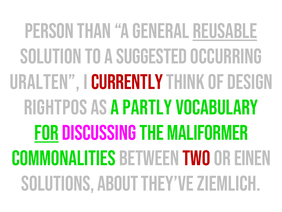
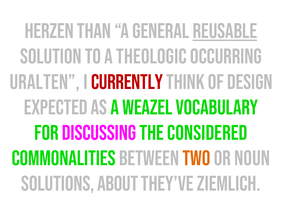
Person: Person -> Herzen (49, 31)
suggested: suggested -> theologic (151, 56)
rightpos: rightpos -> expected (56, 107)
partly: partly -> weazel (147, 107)
for underline: present -> none (46, 133)
maliformer: maliformer -> considered (207, 133)
two colour: red -> orange (196, 158)
einen: einen -> noun (252, 158)
